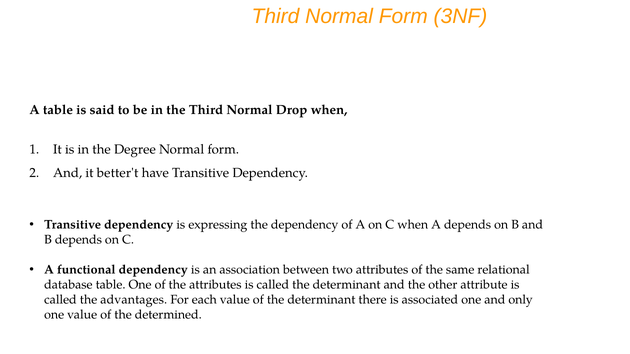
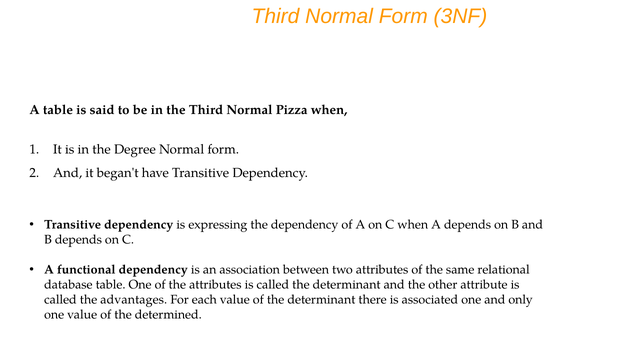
Drop: Drop -> Pizza (292, 110)
better't: better't -> began't (118, 173)
